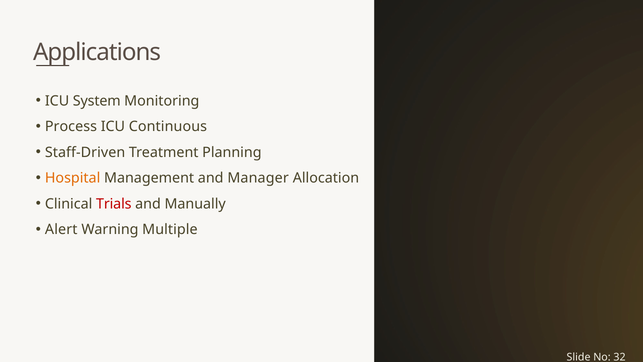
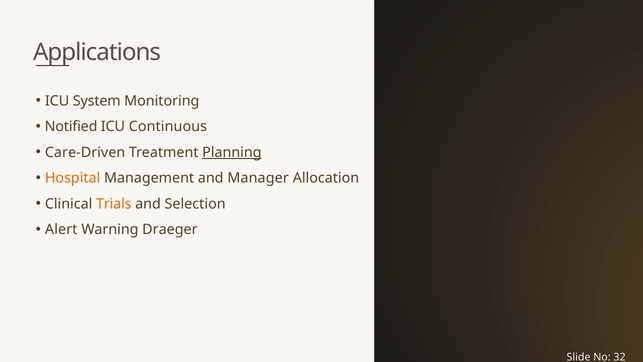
Process: Process -> Notified (71, 127)
Staff-Driven: Staff-Driven -> Care-Driven (85, 152)
Planning underline: none -> present (232, 152)
Trials colour: red -> orange (114, 204)
Manually: Manually -> Selection (195, 204)
Multiple: Multiple -> Draeger (170, 230)
